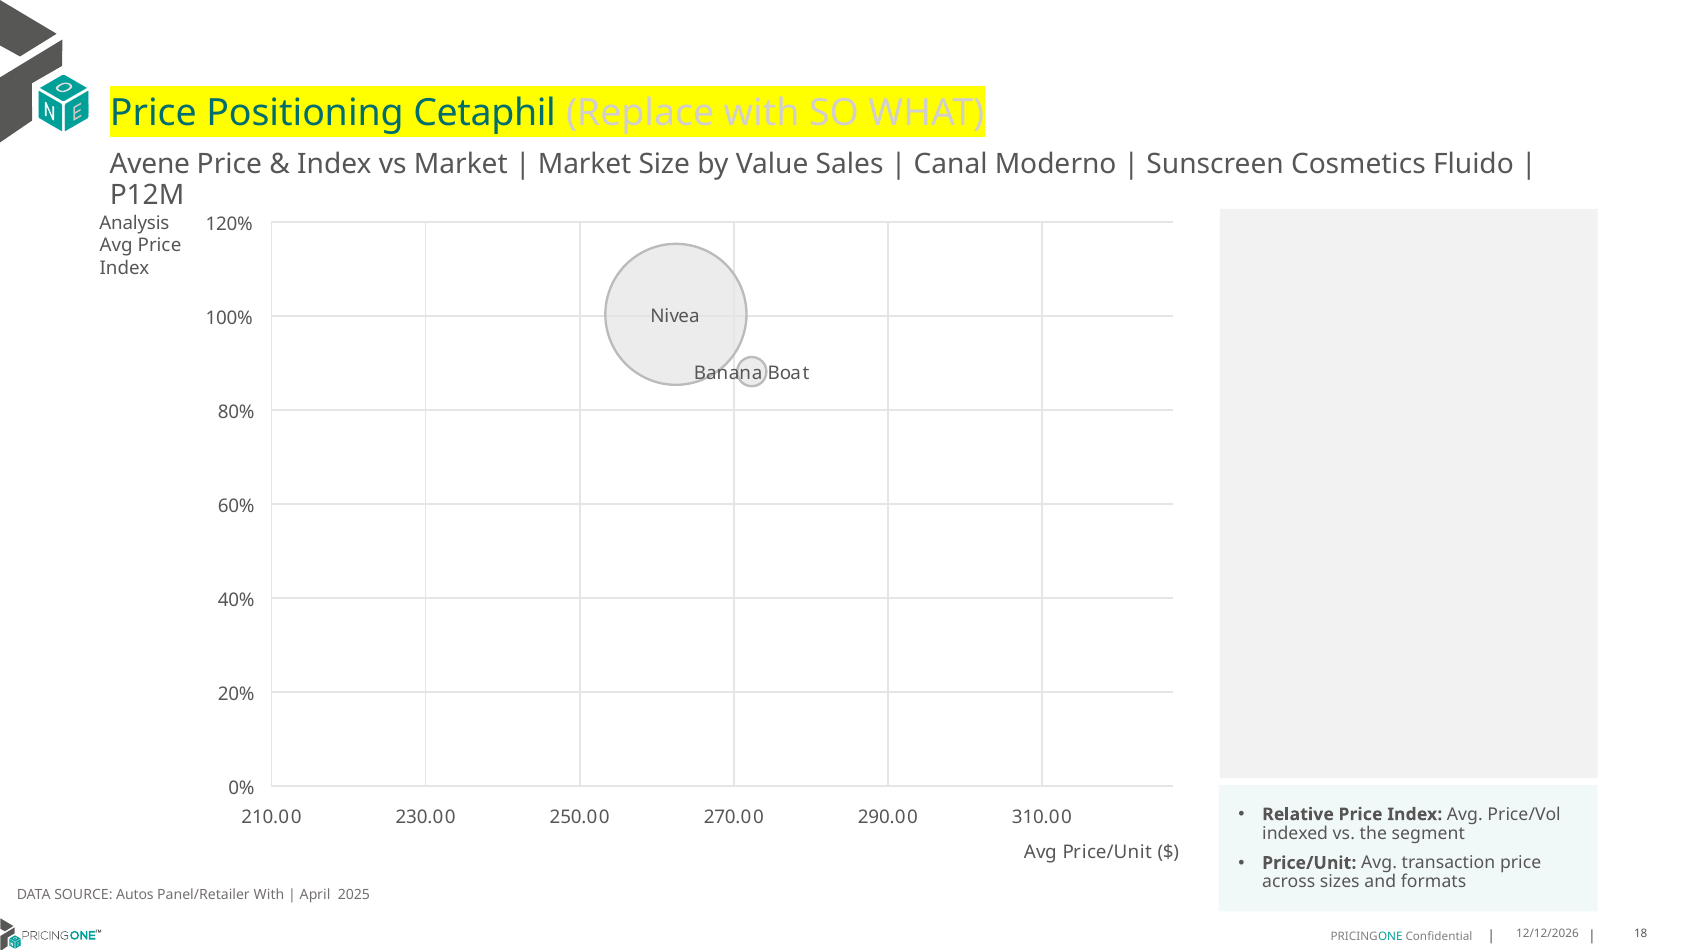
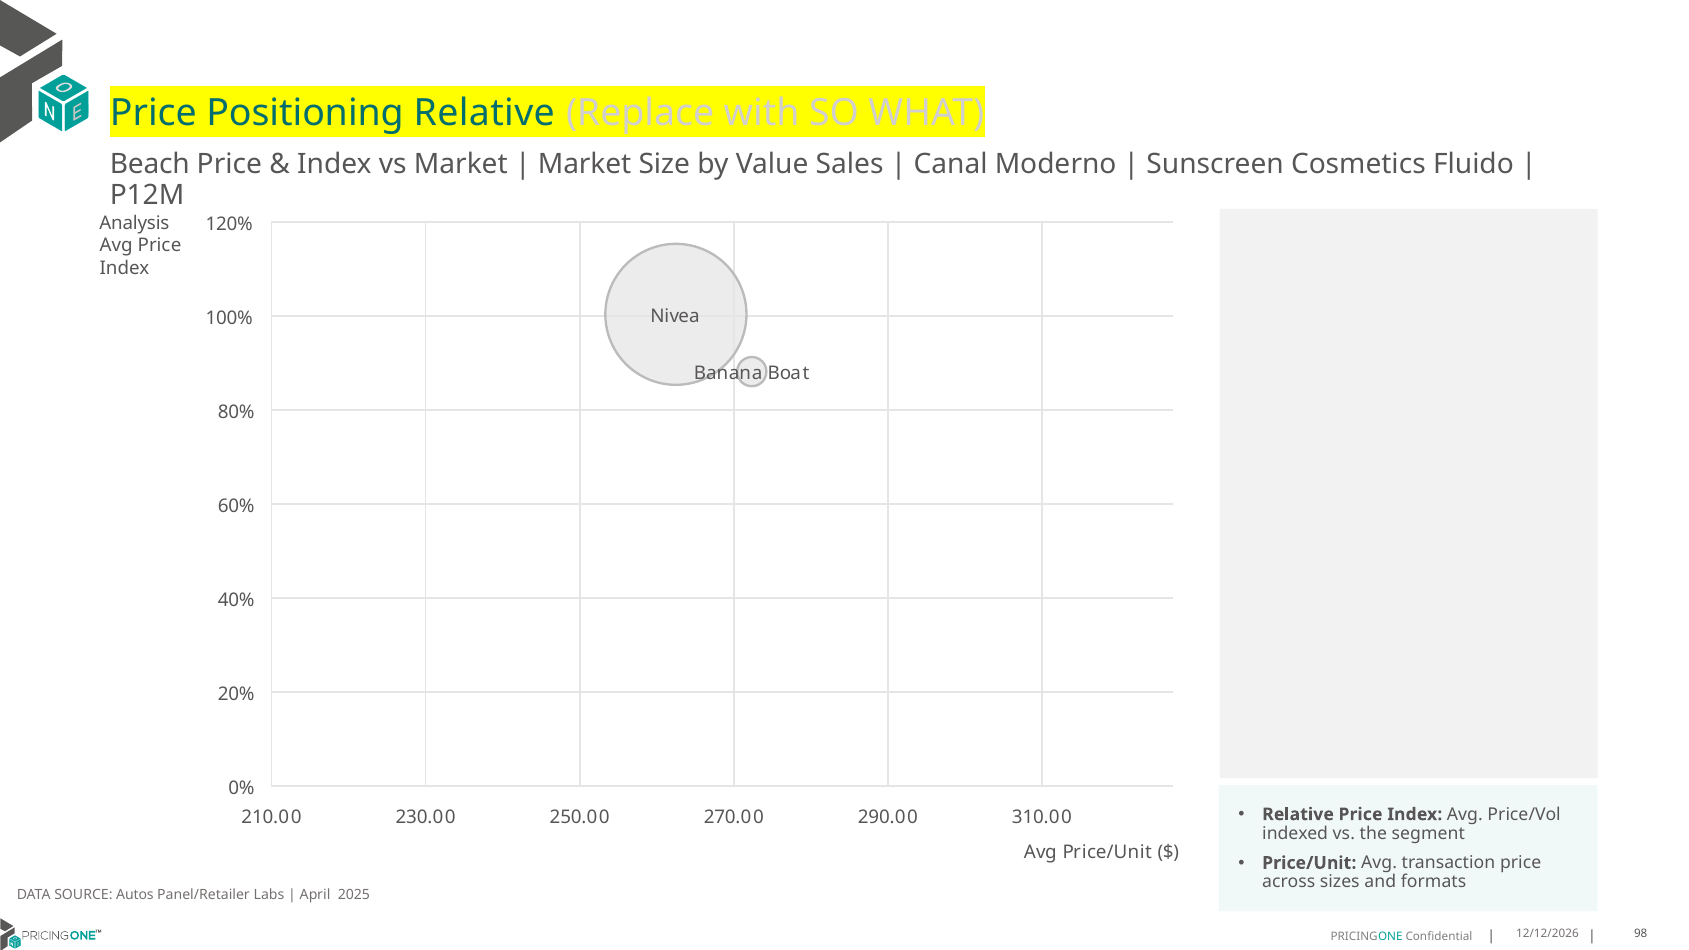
Positioning Cetaphil: Cetaphil -> Relative (484, 114)
Avene: Avene -> Beach (150, 165)
Panel/Retailer With: With -> Labs (269, 895)
18: 18 -> 98 (1641, 934)
